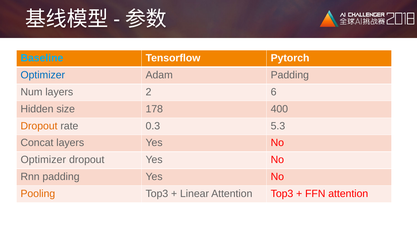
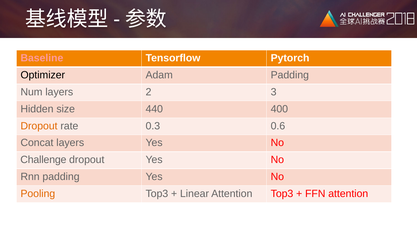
Baseline colour: light blue -> pink (42, 58)
Optimizer colour: blue -> black (43, 75)
6: 6 -> 3 (274, 92)
178: 178 -> 440 (154, 109)
5.3: 5.3 -> 0.6 (278, 126)
Optimizer: Optimizer -> Challenge (43, 160)
